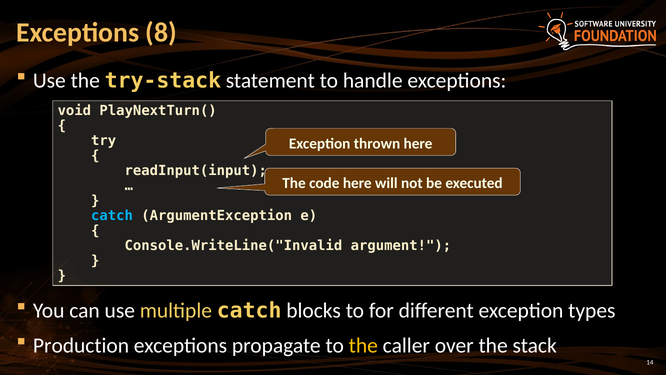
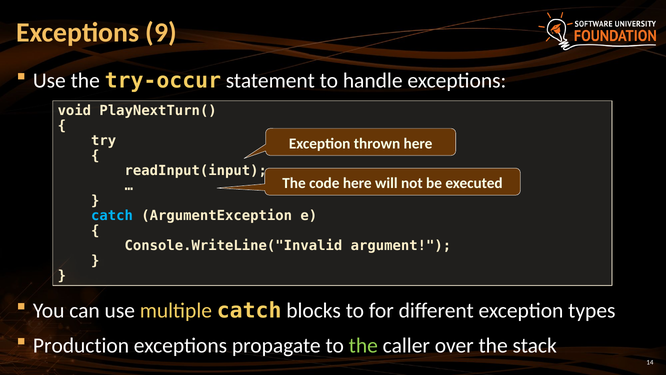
8: 8 -> 9 (161, 32)
try-stack: try-stack -> try-occur (163, 81)
the colour: yellow -> light green (363, 346)
